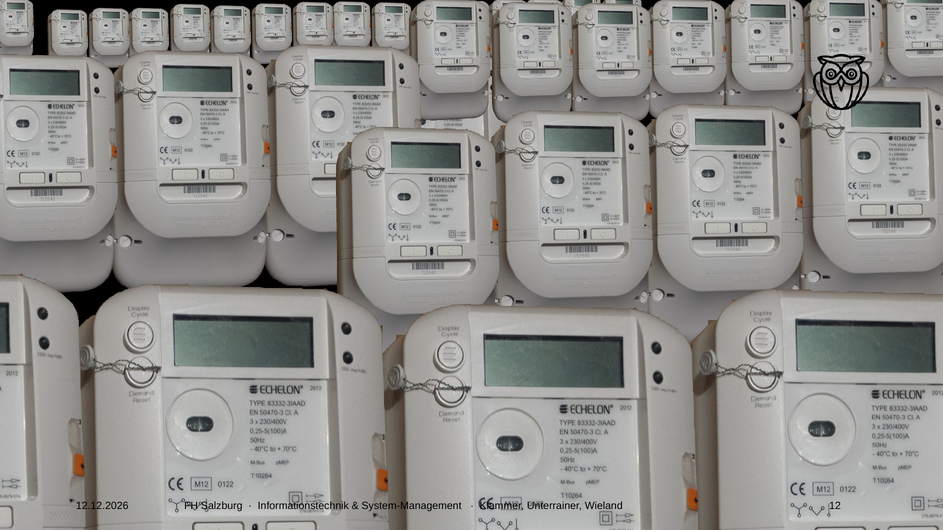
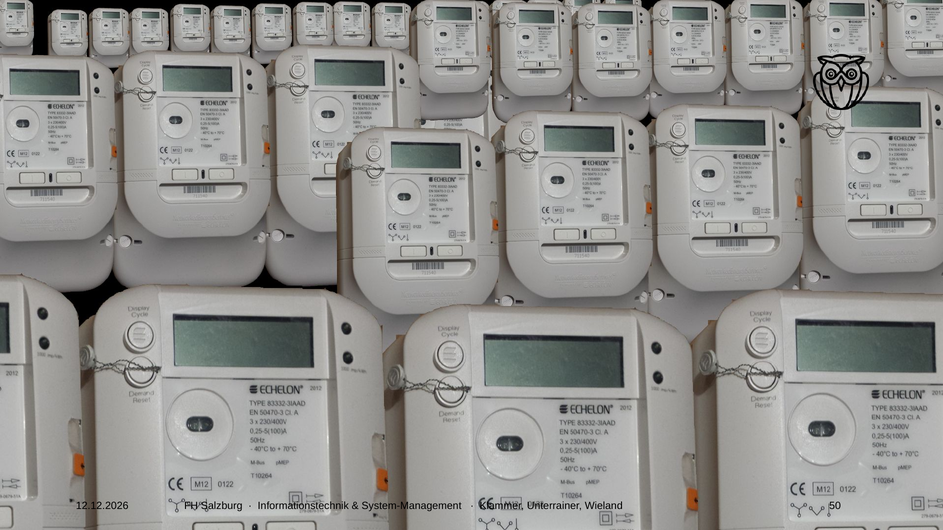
12: 12 -> 50 (835, 506)
